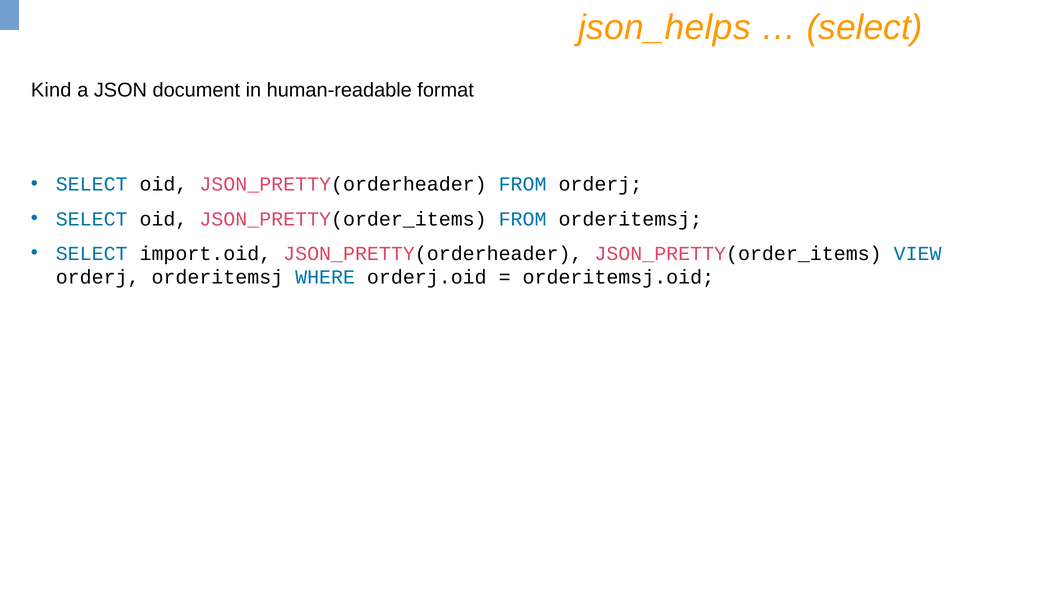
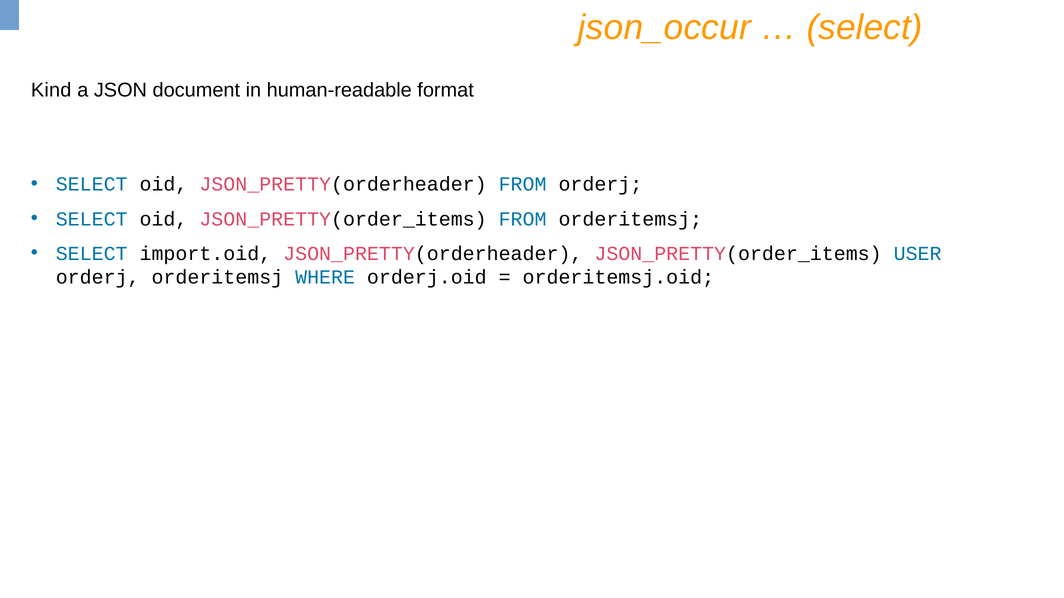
json_helps: json_helps -> json_occur (664, 28)
VIEW: VIEW -> USER (918, 254)
